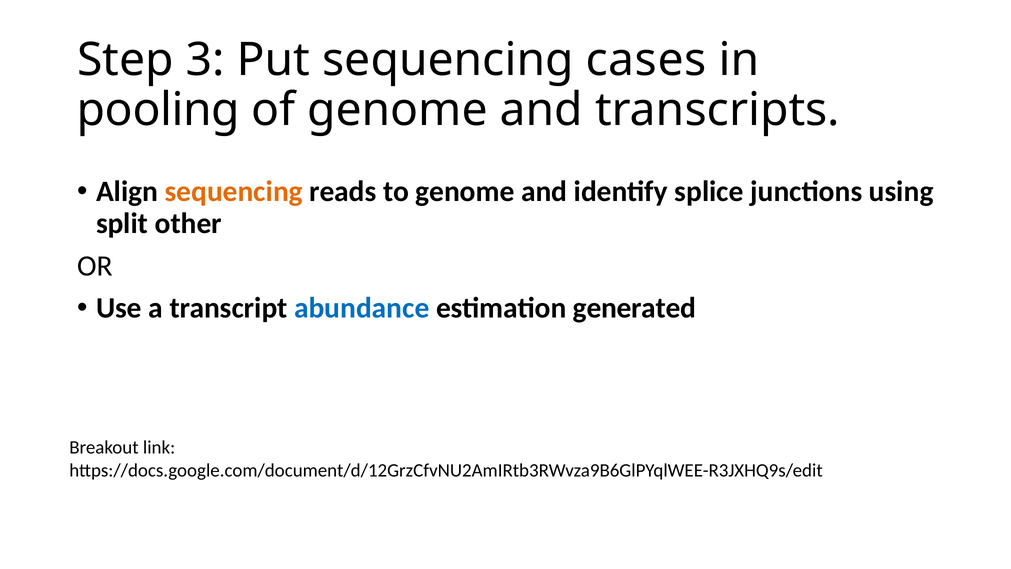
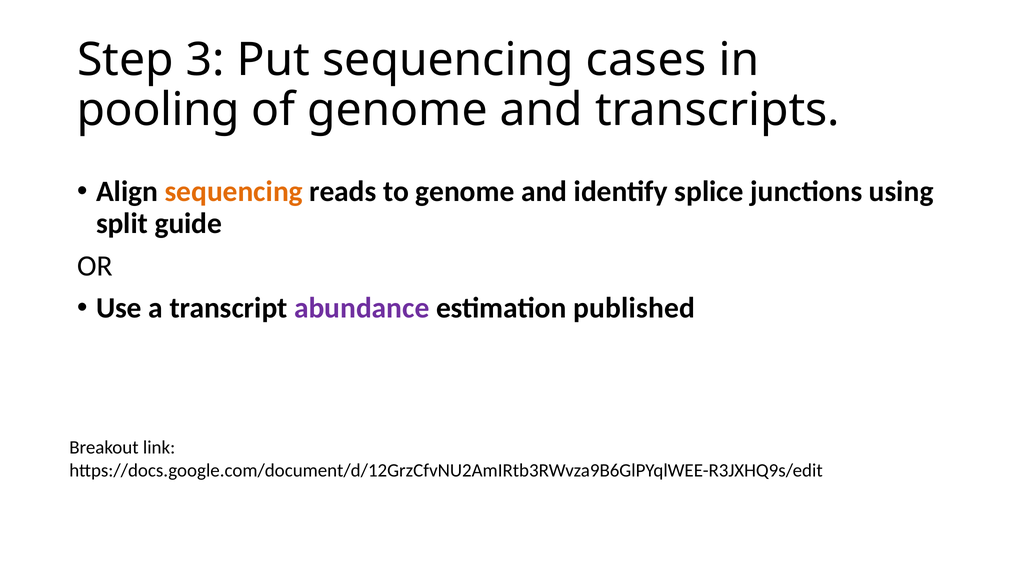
other: other -> guide (188, 223)
abundance colour: blue -> purple (362, 308)
generated: generated -> published (634, 308)
